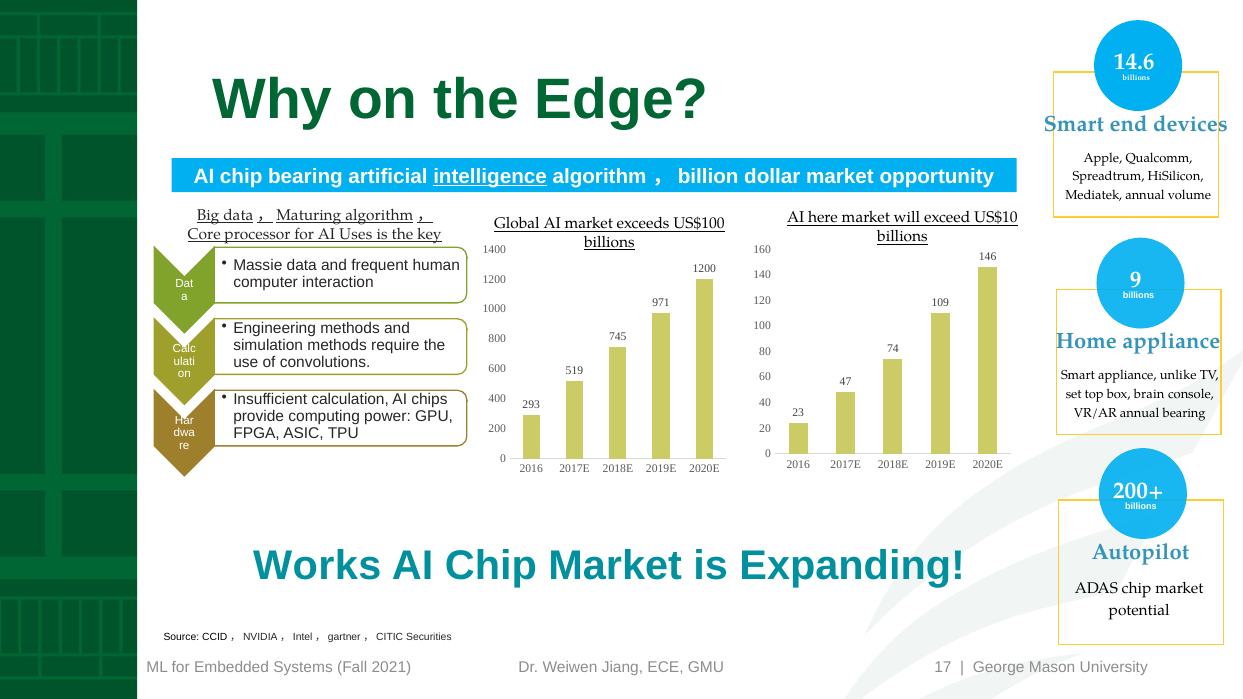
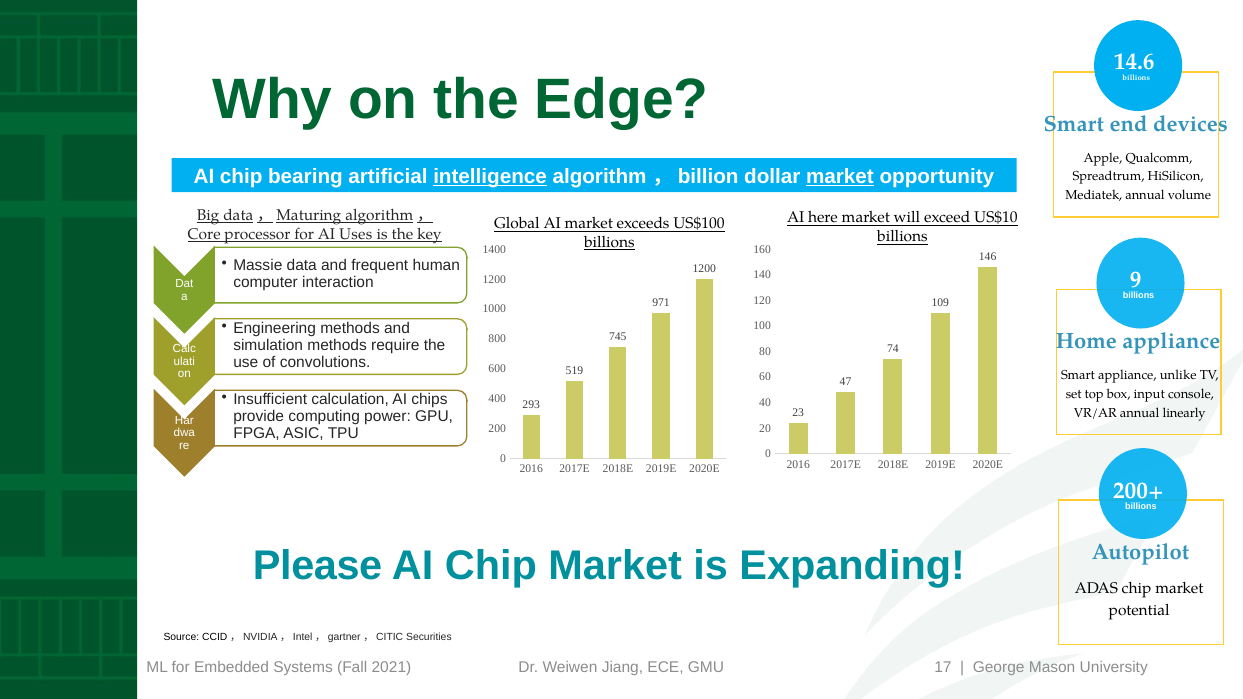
market underline: none -> present (840, 177)
brain: brain -> input (1149, 394)
annual bearing: bearing -> linearly (1184, 413)
Works: Works -> Please (318, 566)
